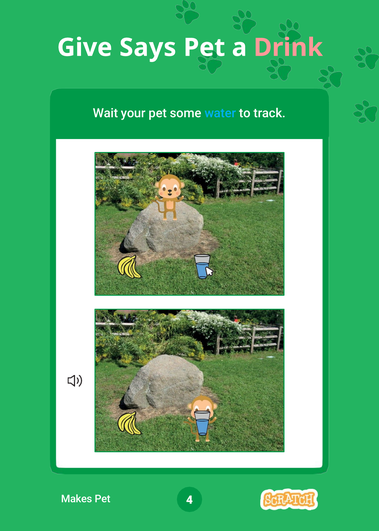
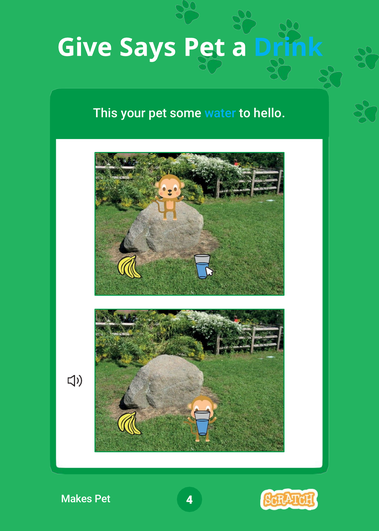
Drink colour: pink -> light blue (288, 48)
Wait: Wait -> This (105, 113)
track: track -> hello (270, 113)
